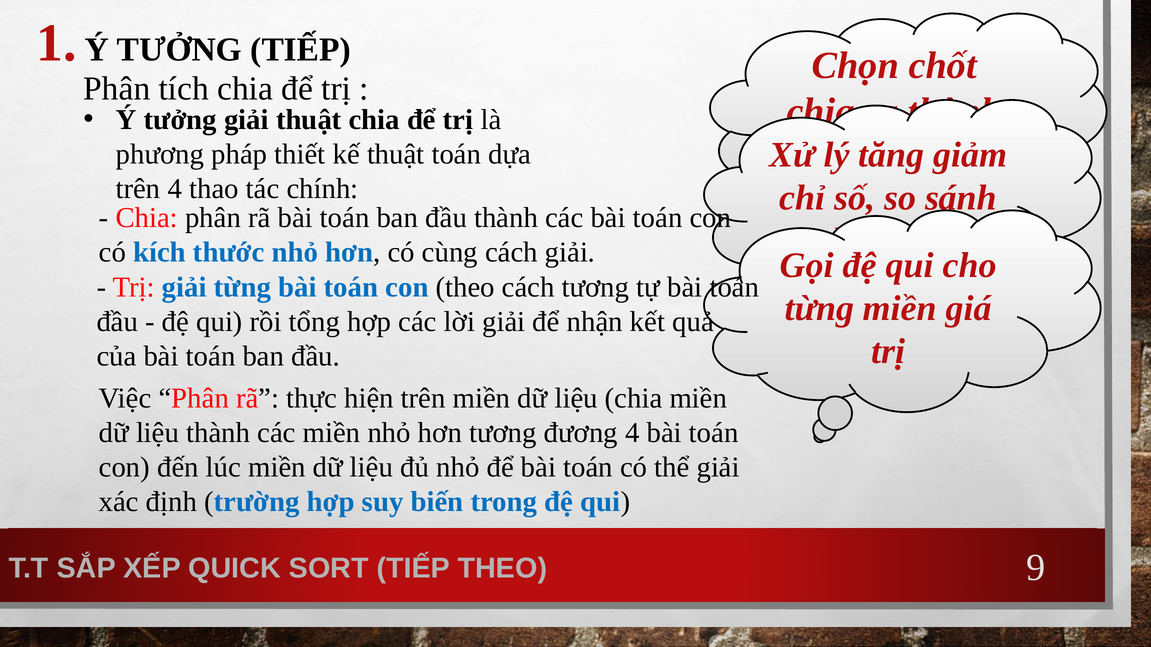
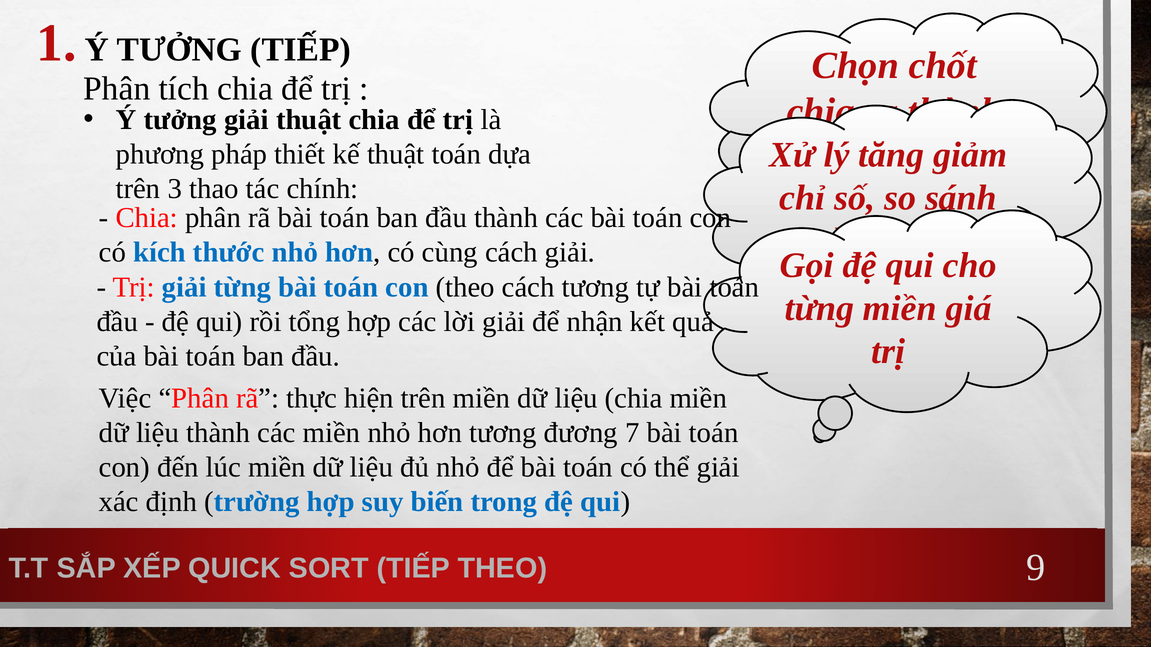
trên 4: 4 -> 3 (175, 189)
đương 4: 4 -> 7 (632, 433)
